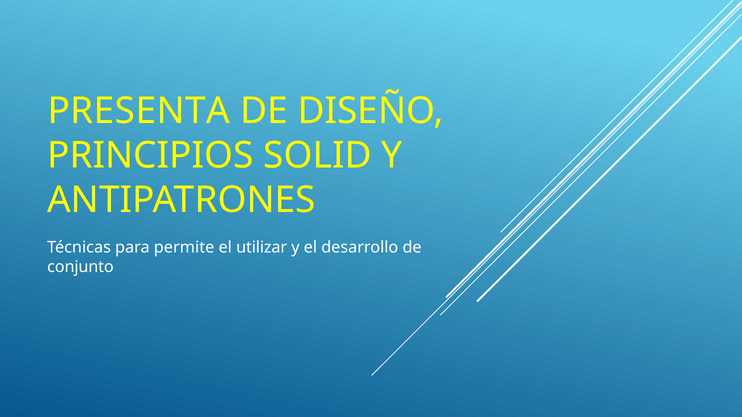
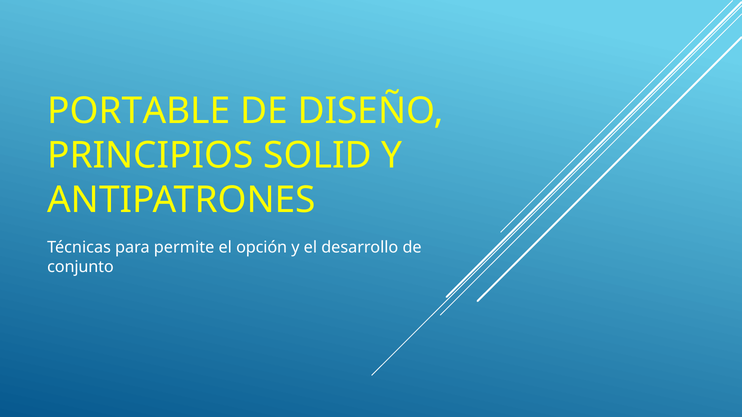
PRESENTA: PRESENTA -> PORTABLE (139, 111)
utilizar: utilizar -> opción (262, 248)
